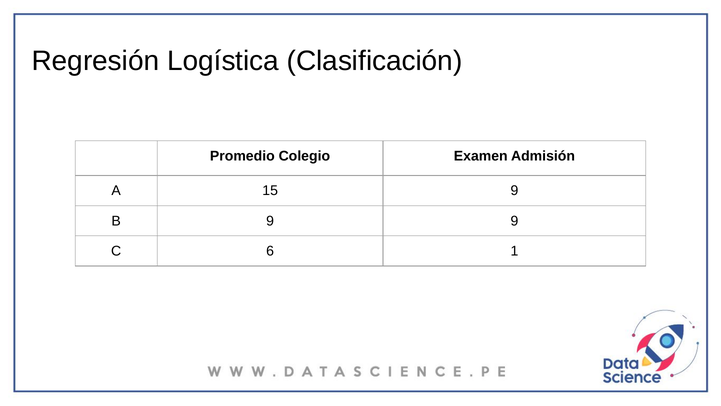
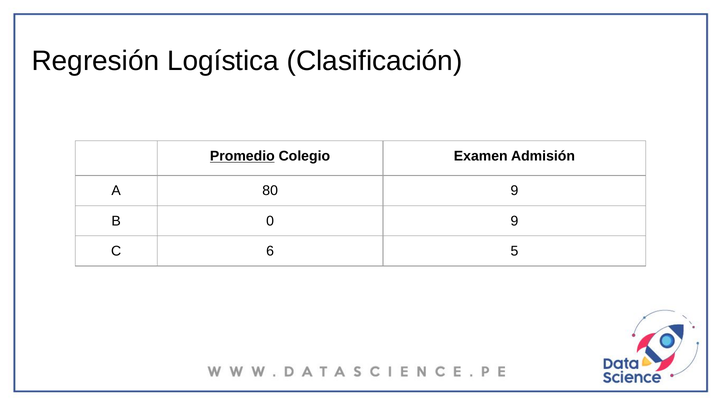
Promedio underline: none -> present (242, 156)
15: 15 -> 80 (270, 191)
B 9: 9 -> 0 (270, 221)
1: 1 -> 5 (514, 251)
